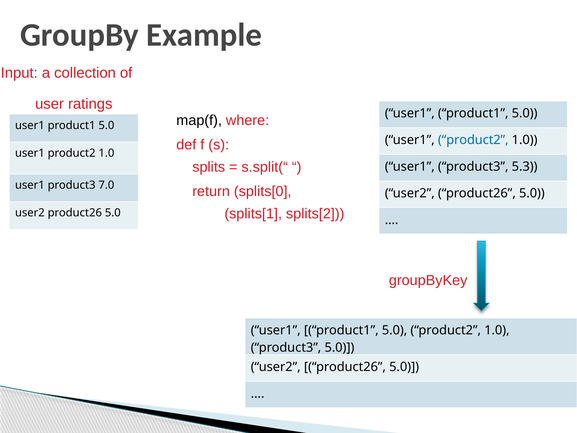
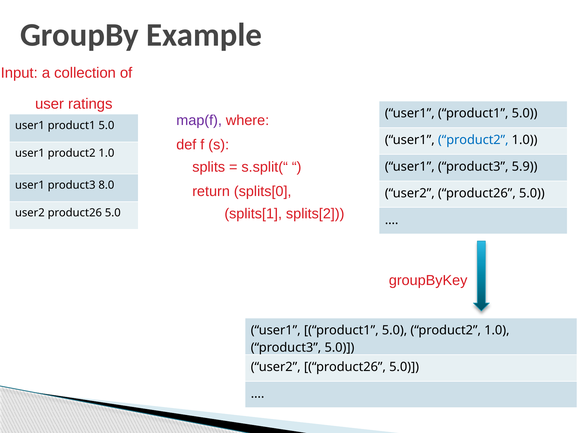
map(f colour: black -> purple (199, 120)
5.3: 5.3 -> 5.9 (525, 166)
7.0: 7.0 -> 8.0 (106, 185)
